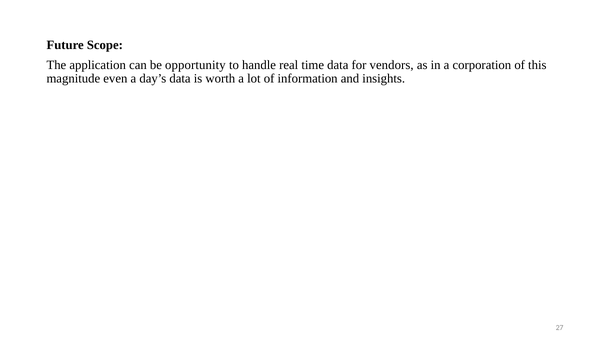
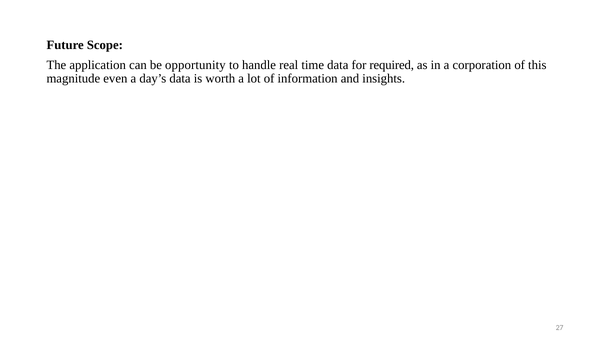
vendors: vendors -> required (392, 65)
